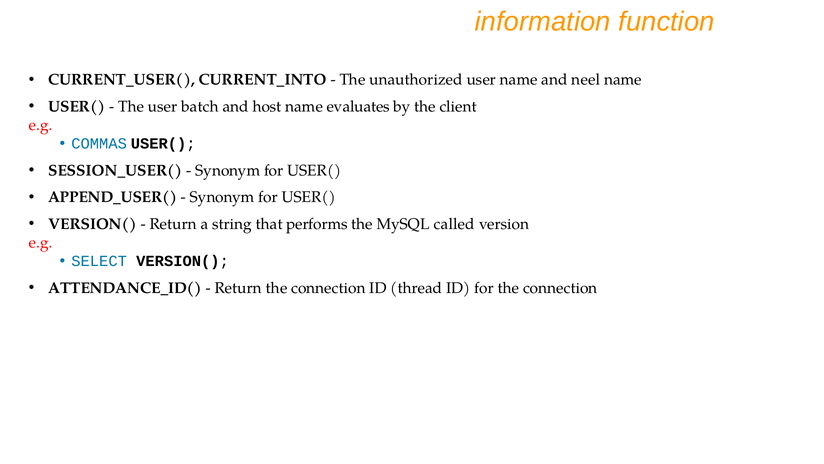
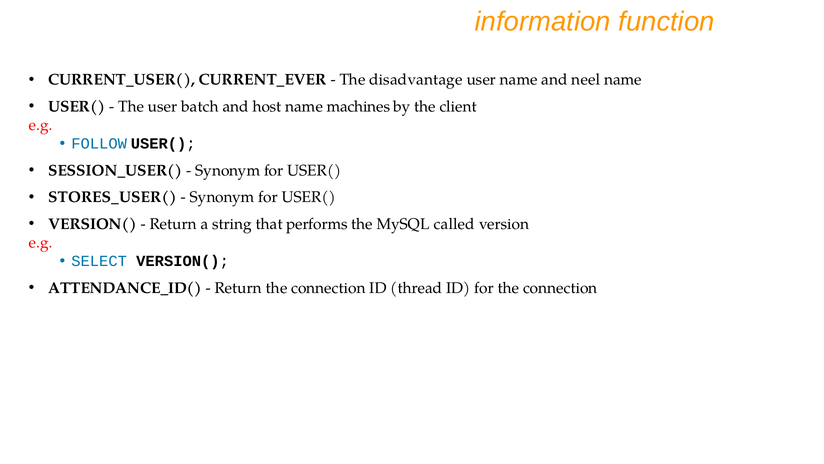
CURRENT_INTO: CURRENT_INTO -> CURRENT_EVER (263, 80)
unauthorized: unauthorized -> disadvantage (416, 80)
evaluates: evaluates -> machines (358, 107)
COMMAS: COMMAS -> FOLLOW (99, 144)
APPEND_USER(: APPEND_USER( -> STORES_USER( (113, 197)
